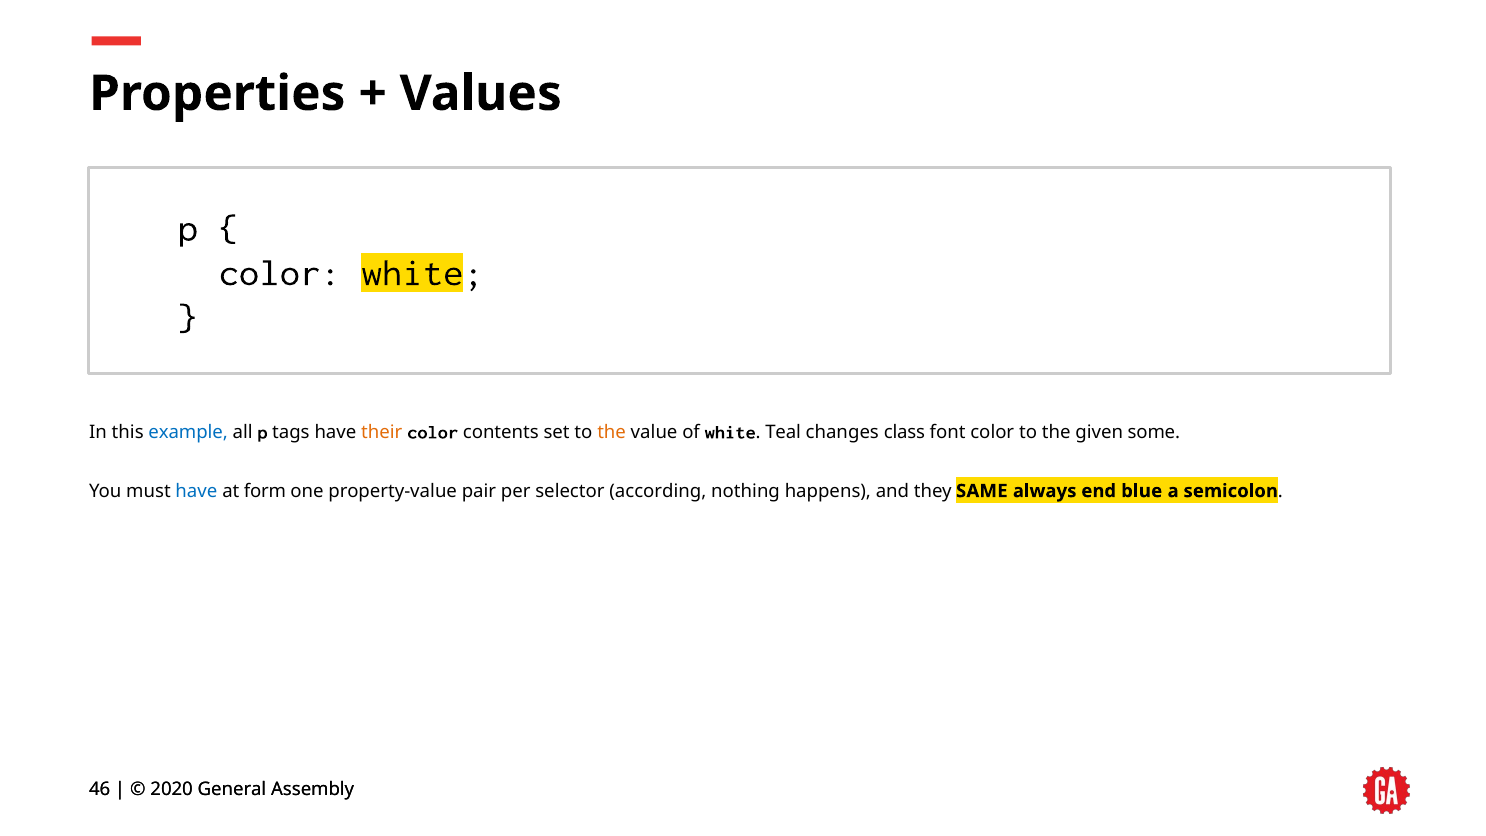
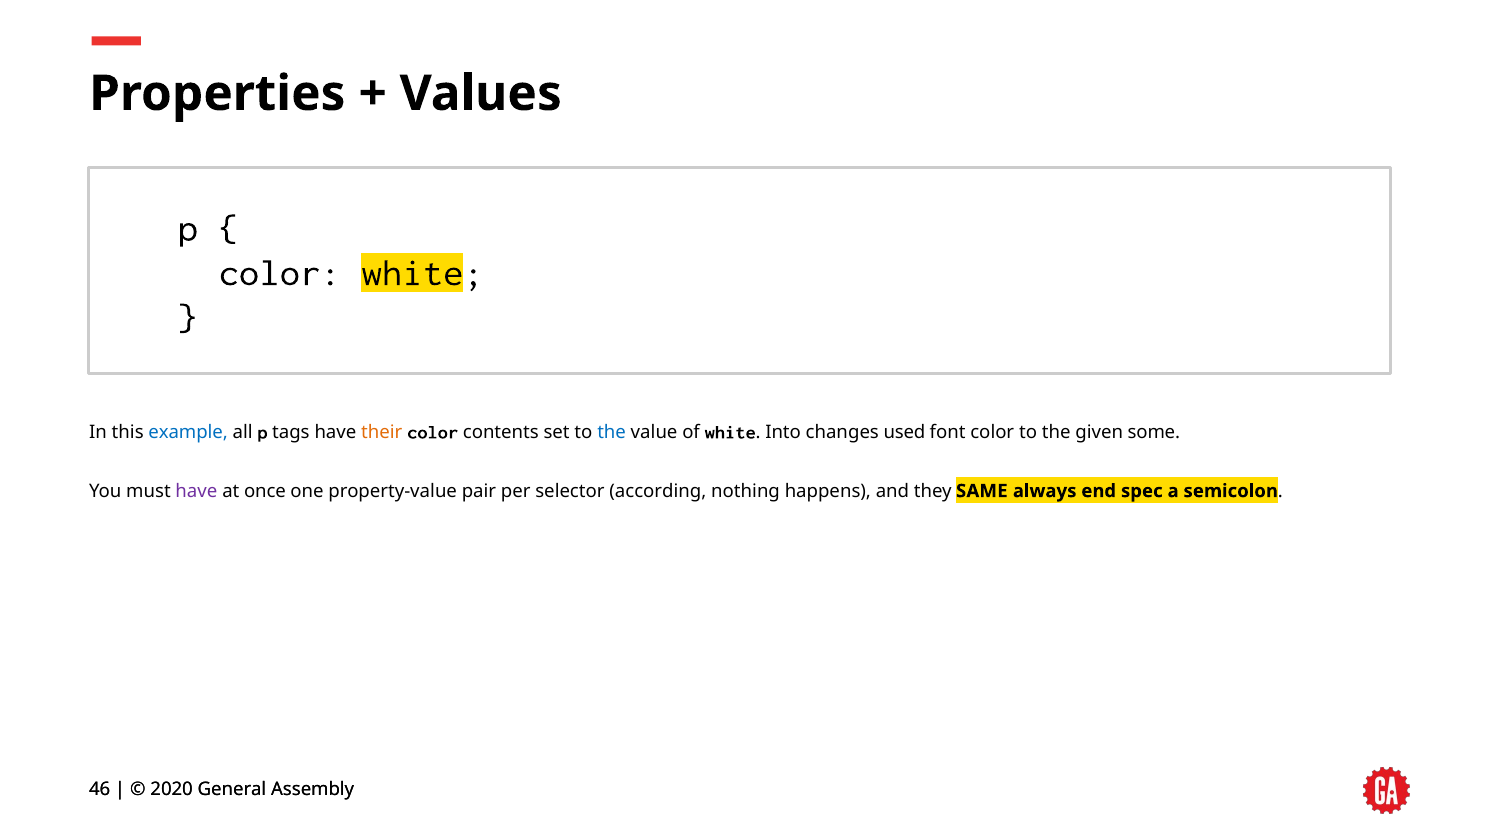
the colour: orange -> blue (612, 432)
Teal: Teal -> Into (783, 432)
class: class -> used (905, 432)
have colour: blue -> purple (196, 491)
form: form -> once (265, 491)
blue: blue -> spec (1142, 491)
